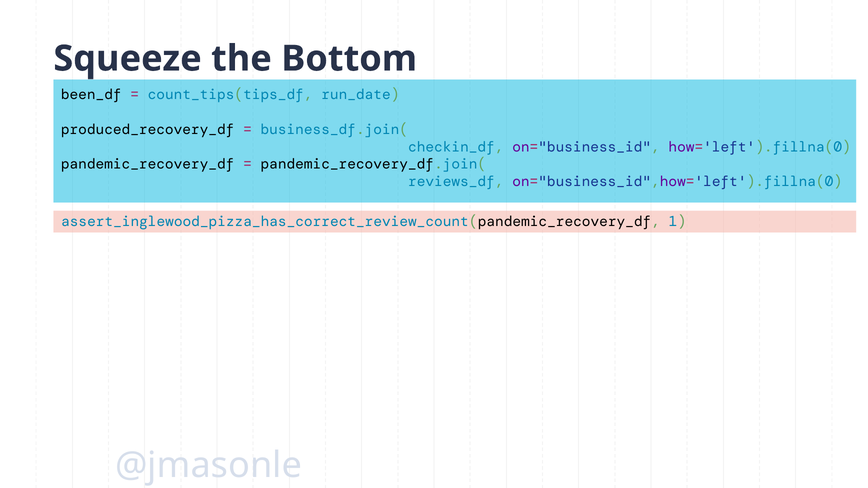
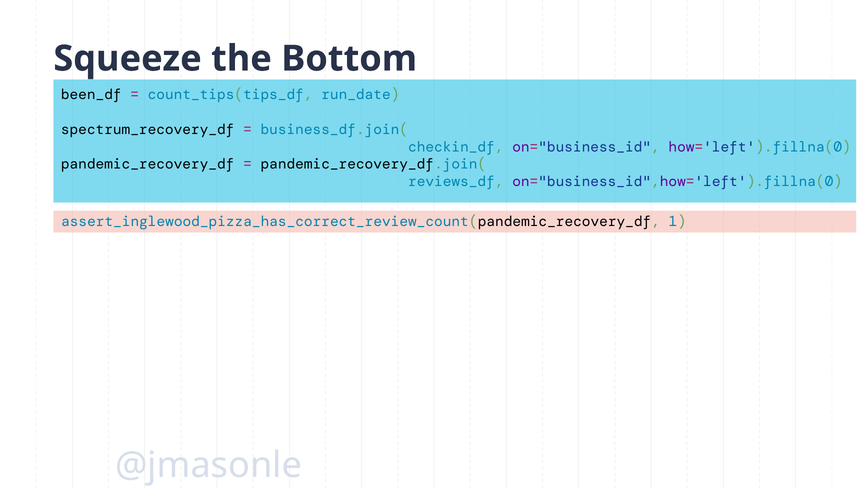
produced_recovery_df: produced_recovery_df -> spectrum_recovery_df (148, 129)
